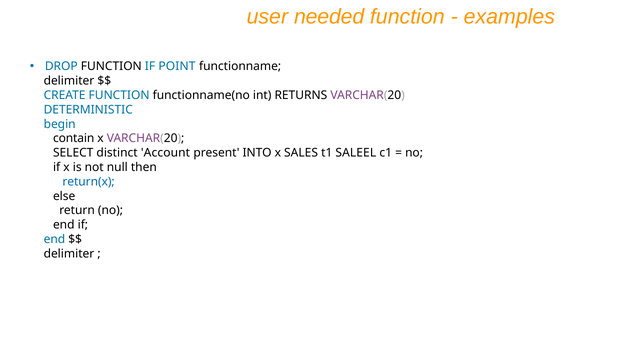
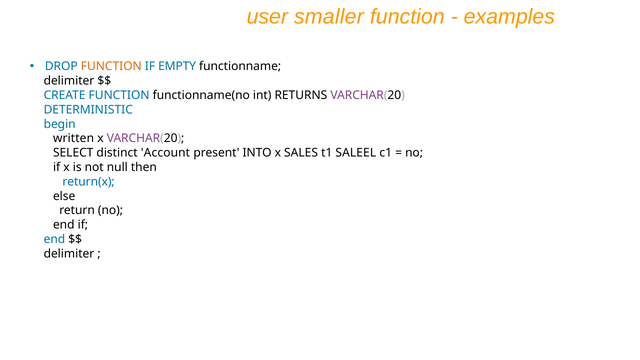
needed: needed -> smaller (329, 17)
FUNCTION colour: black -> orange (111, 67)
POINT: POINT -> EMPTY (177, 67)
contain: contain -> written (74, 139)
